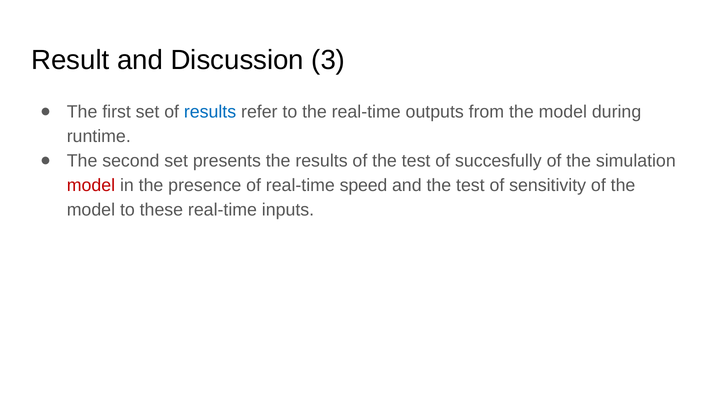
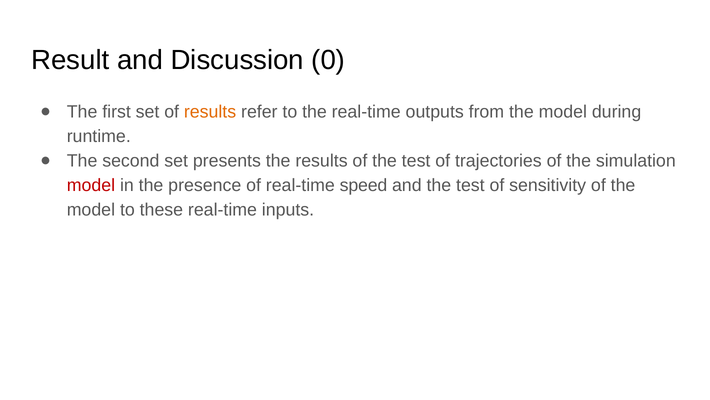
3: 3 -> 0 (328, 60)
results colour: blue -> orange (210, 112)
succesfully: succesfully -> trajectories (498, 161)
